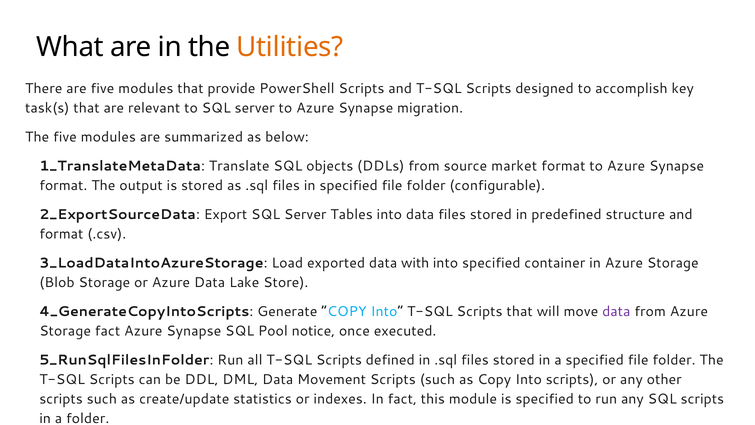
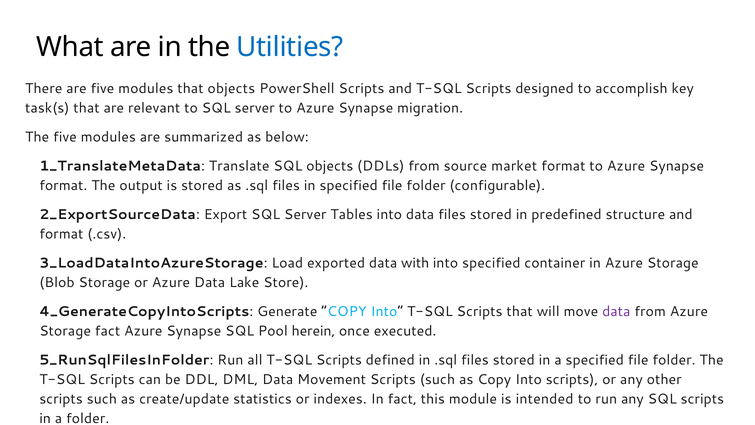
Utilities colour: orange -> blue (290, 47)
that provide: provide -> objects (231, 88)
notice: notice -> herein (313, 331)
is specified: specified -> intended (545, 399)
